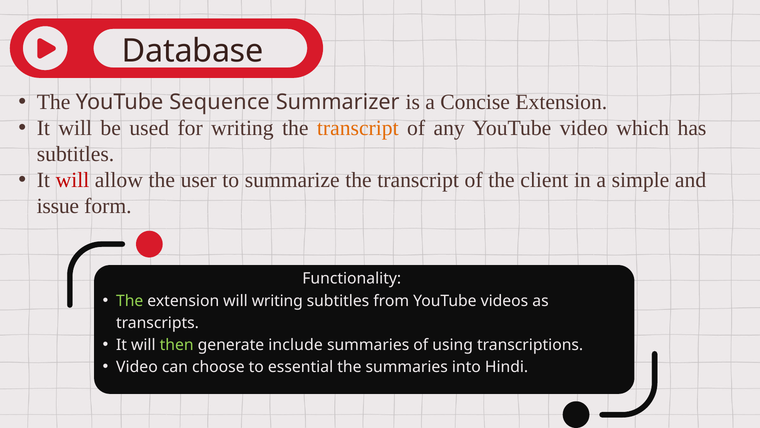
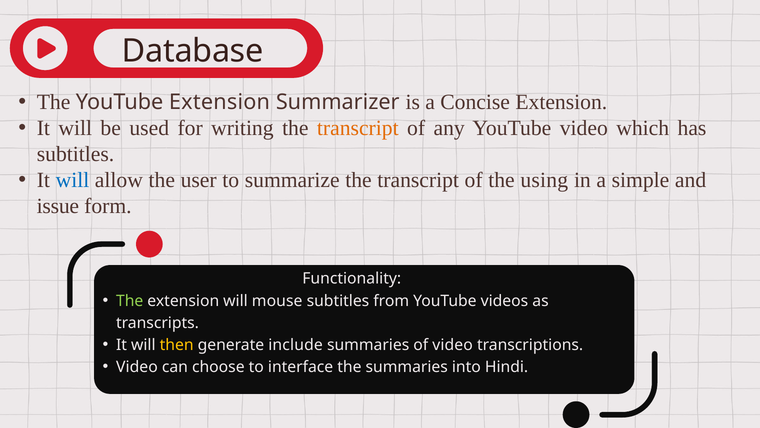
YouTube Sequence: Sequence -> Extension (219, 102)
will colour: red -> blue (72, 180)
client: client -> using (544, 180)
will writing: writing -> mouse (277, 300)
then colour: light green -> yellow (177, 344)
of using: using -> video (453, 344)
essential: essential -> interface (301, 366)
